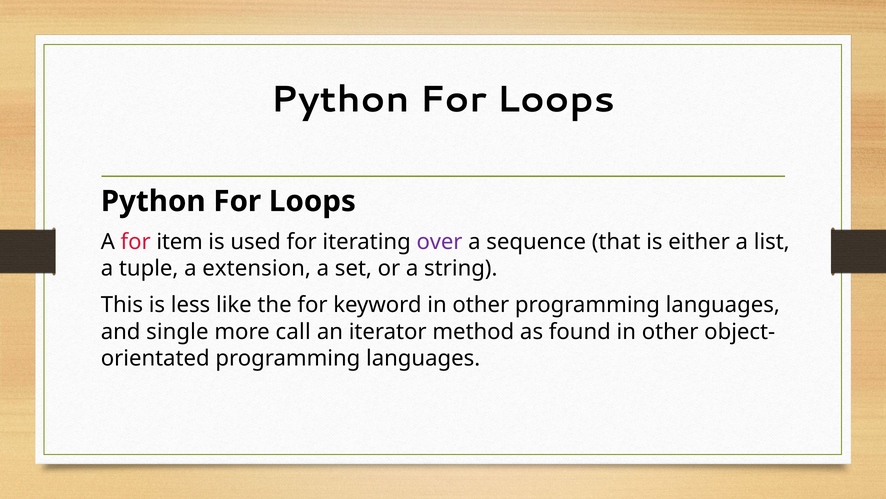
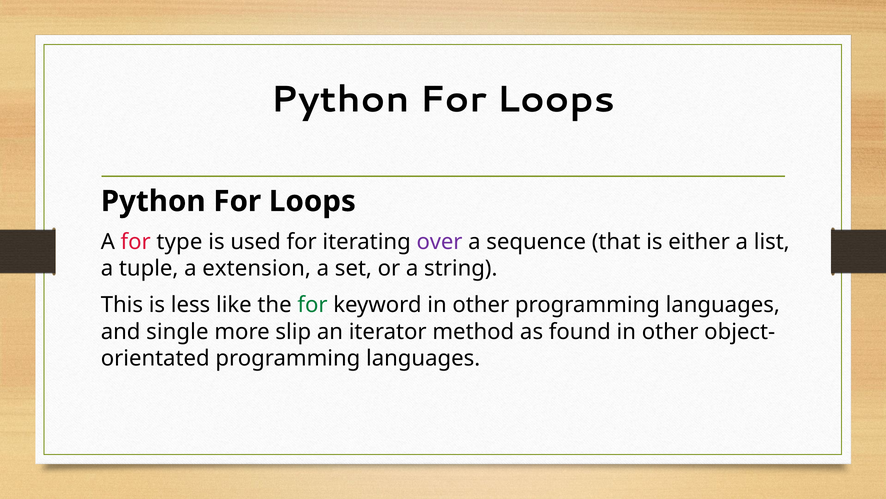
item: item -> type (179, 242)
for colour: black -> green (313, 305)
call: call -> slip (293, 331)
